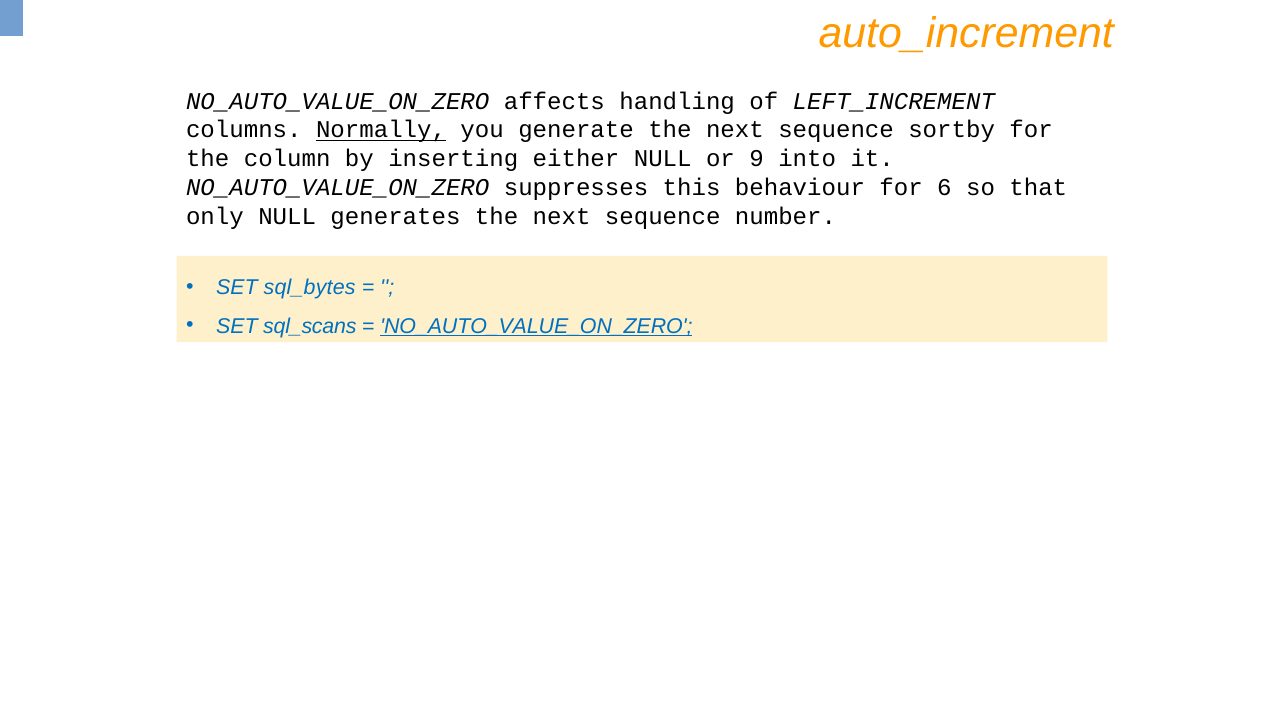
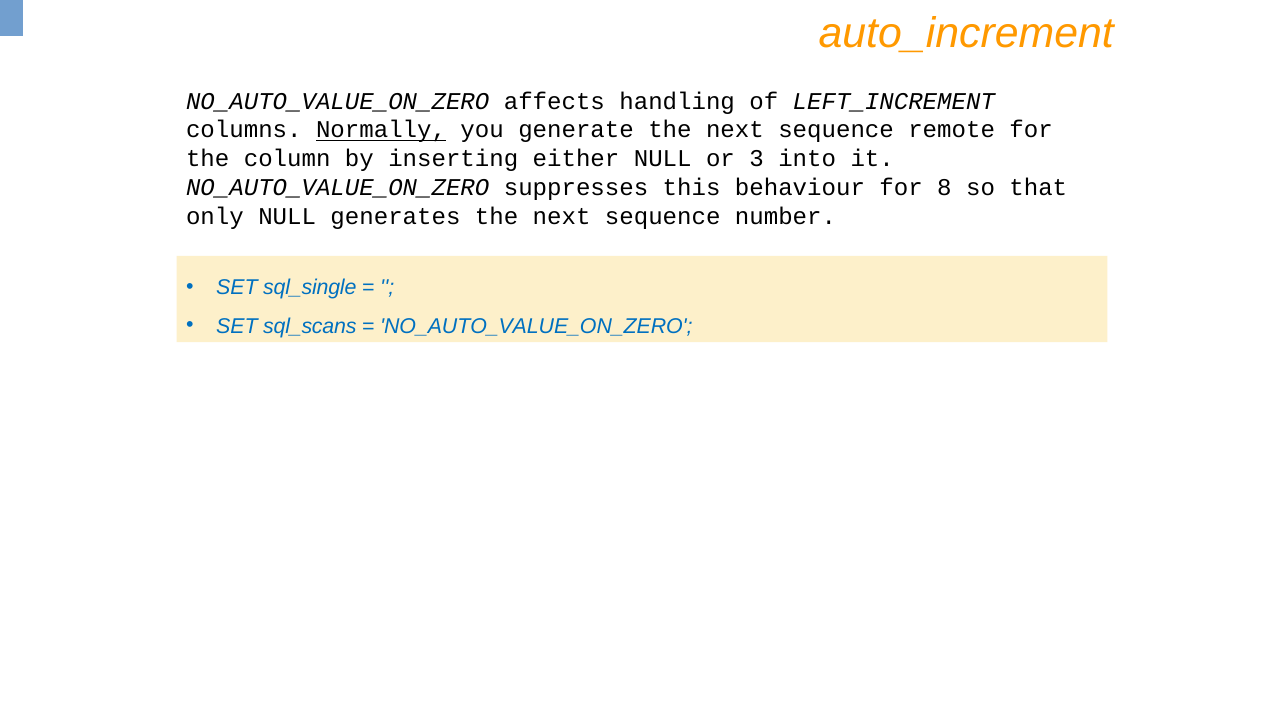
sortby: sortby -> remote (952, 130)
9: 9 -> 3 (757, 159)
6: 6 -> 8 (944, 188)
sql_bytes: sql_bytes -> sql_single (310, 288)
NO_AUTO_VALUE_ON_ZERO underline: present -> none (536, 326)
